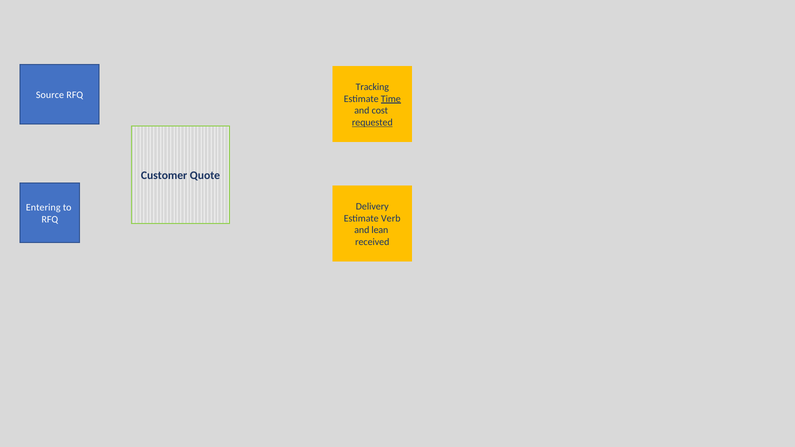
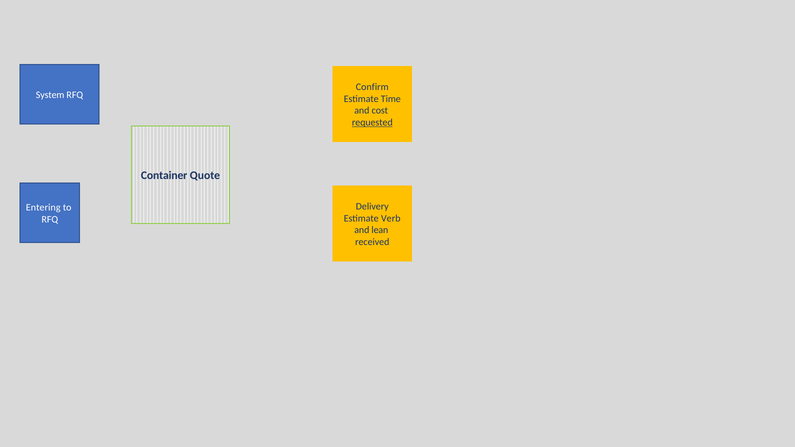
Tracking: Tracking -> Confirm (372, 87)
Source: Source -> System (50, 95)
Time underline: present -> none (391, 99)
Customer: Customer -> Container (164, 176)
